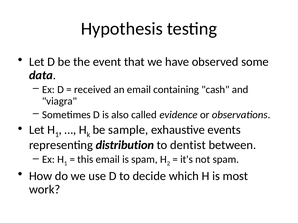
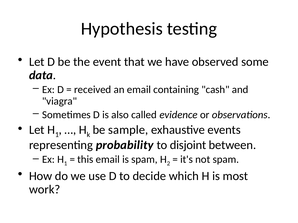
distribution: distribution -> probability (125, 145)
dentist: dentist -> disjoint (188, 145)
